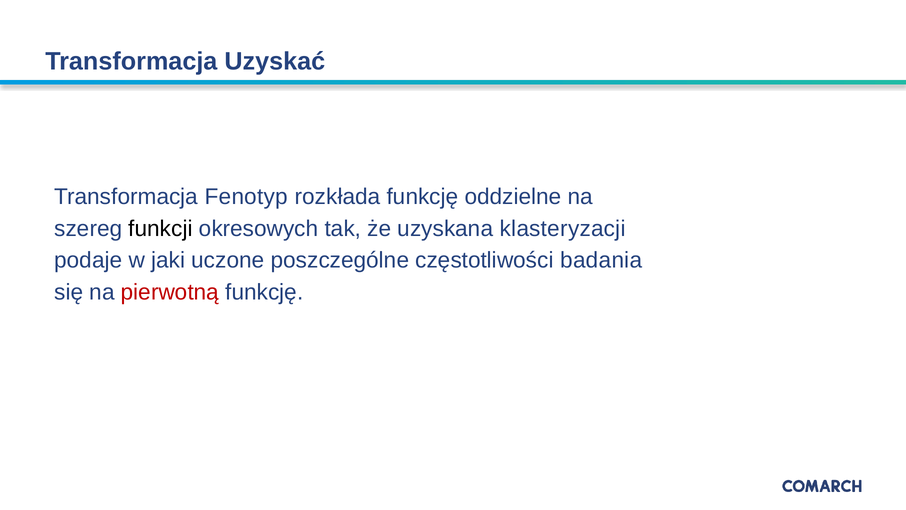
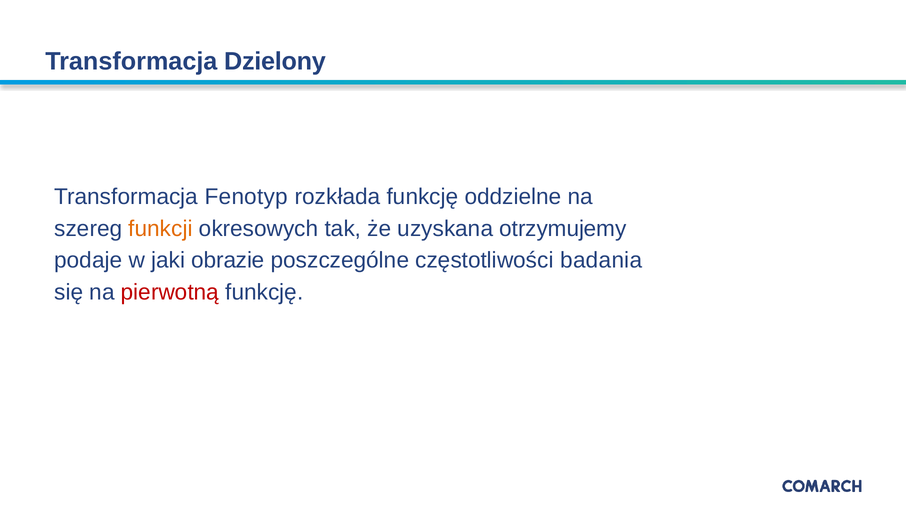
Uzyskać: Uzyskać -> Dzielony (275, 62)
funkcji colour: black -> orange (161, 228)
klasteryzacji: klasteryzacji -> otrzymujemy (563, 228)
uczone: uczone -> obrazie (228, 260)
